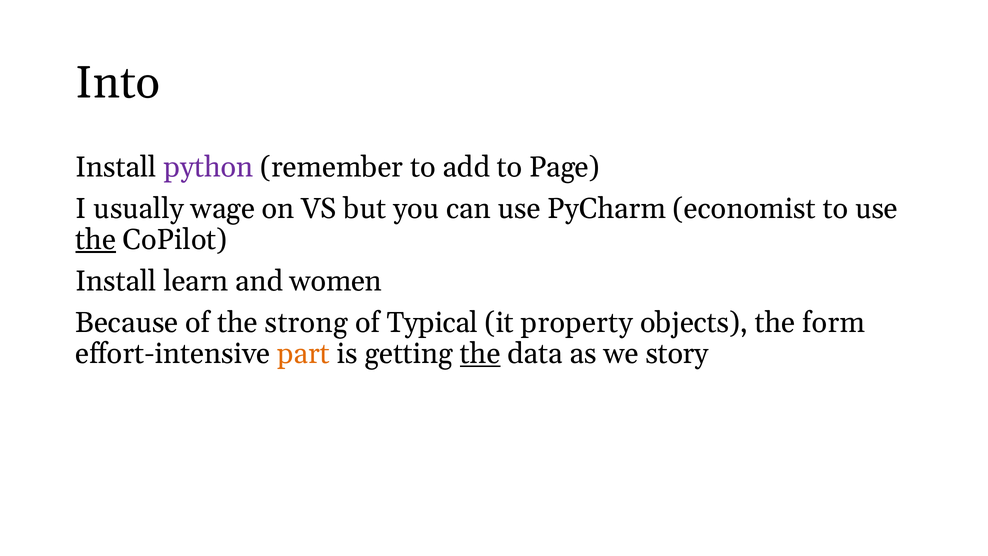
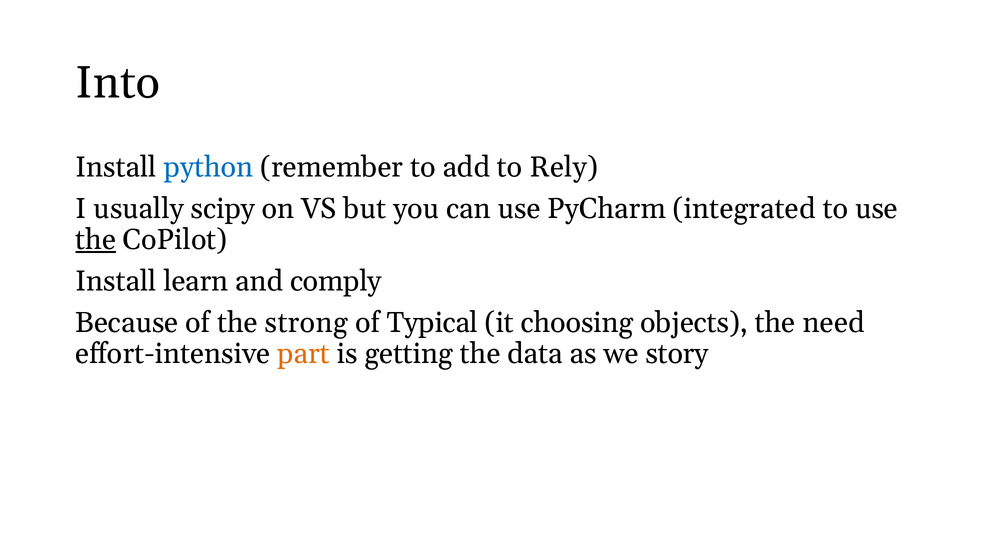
python colour: purple -> blue (209, 167)
Page: Page -> Rely (564, 167)
wage: wage -> scipy (223, 208)
economist: economist -> integrated (744, 208)
women: women -> comply (336, 281)
property: property -> choosing (577, 322)
form: form -> need (834, 322)
the underline: present -> none (480, 354)
